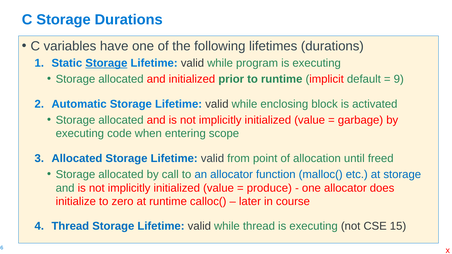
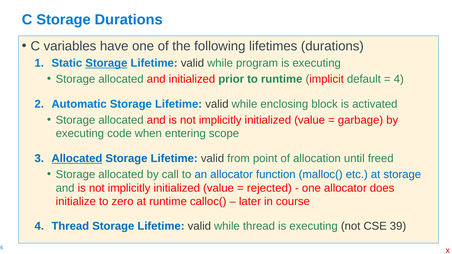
9: 9 -> 4 (399, 79)
Allocated underline: none -> present (77, 159)
produce: produce -> rejected (269, 188)
15: 15 -> 39 (398, 226)
